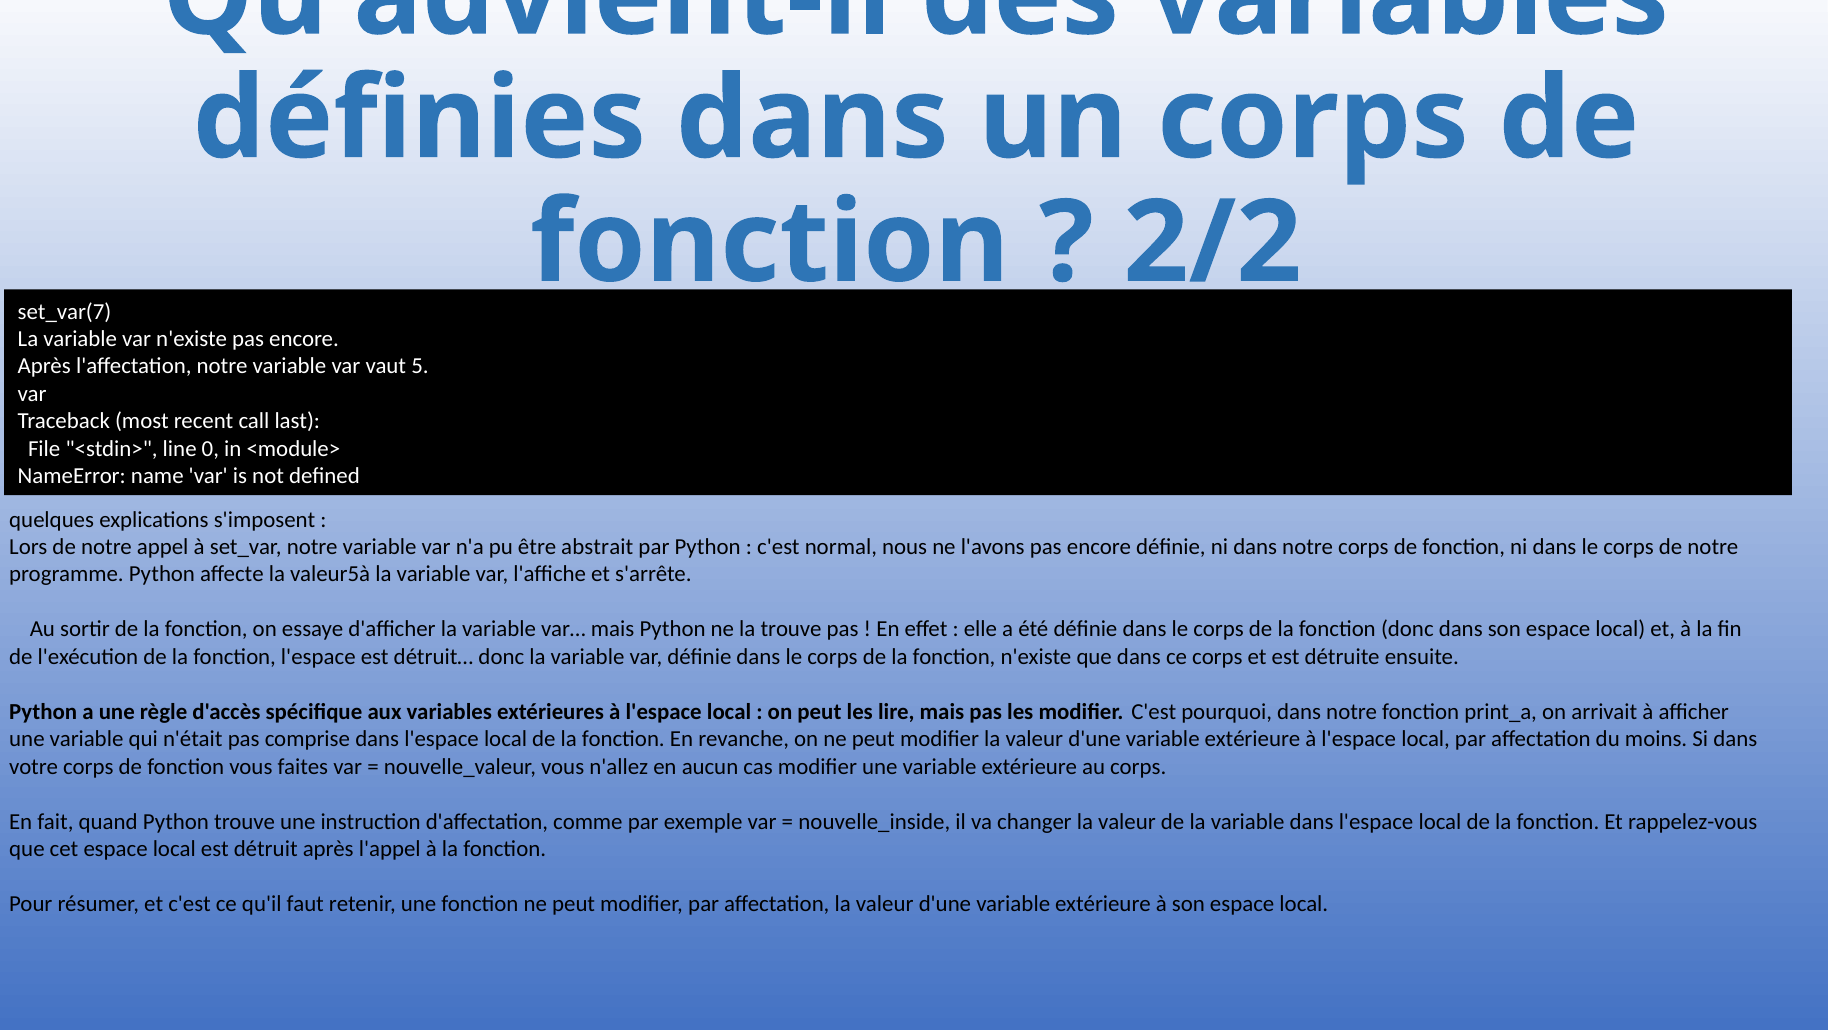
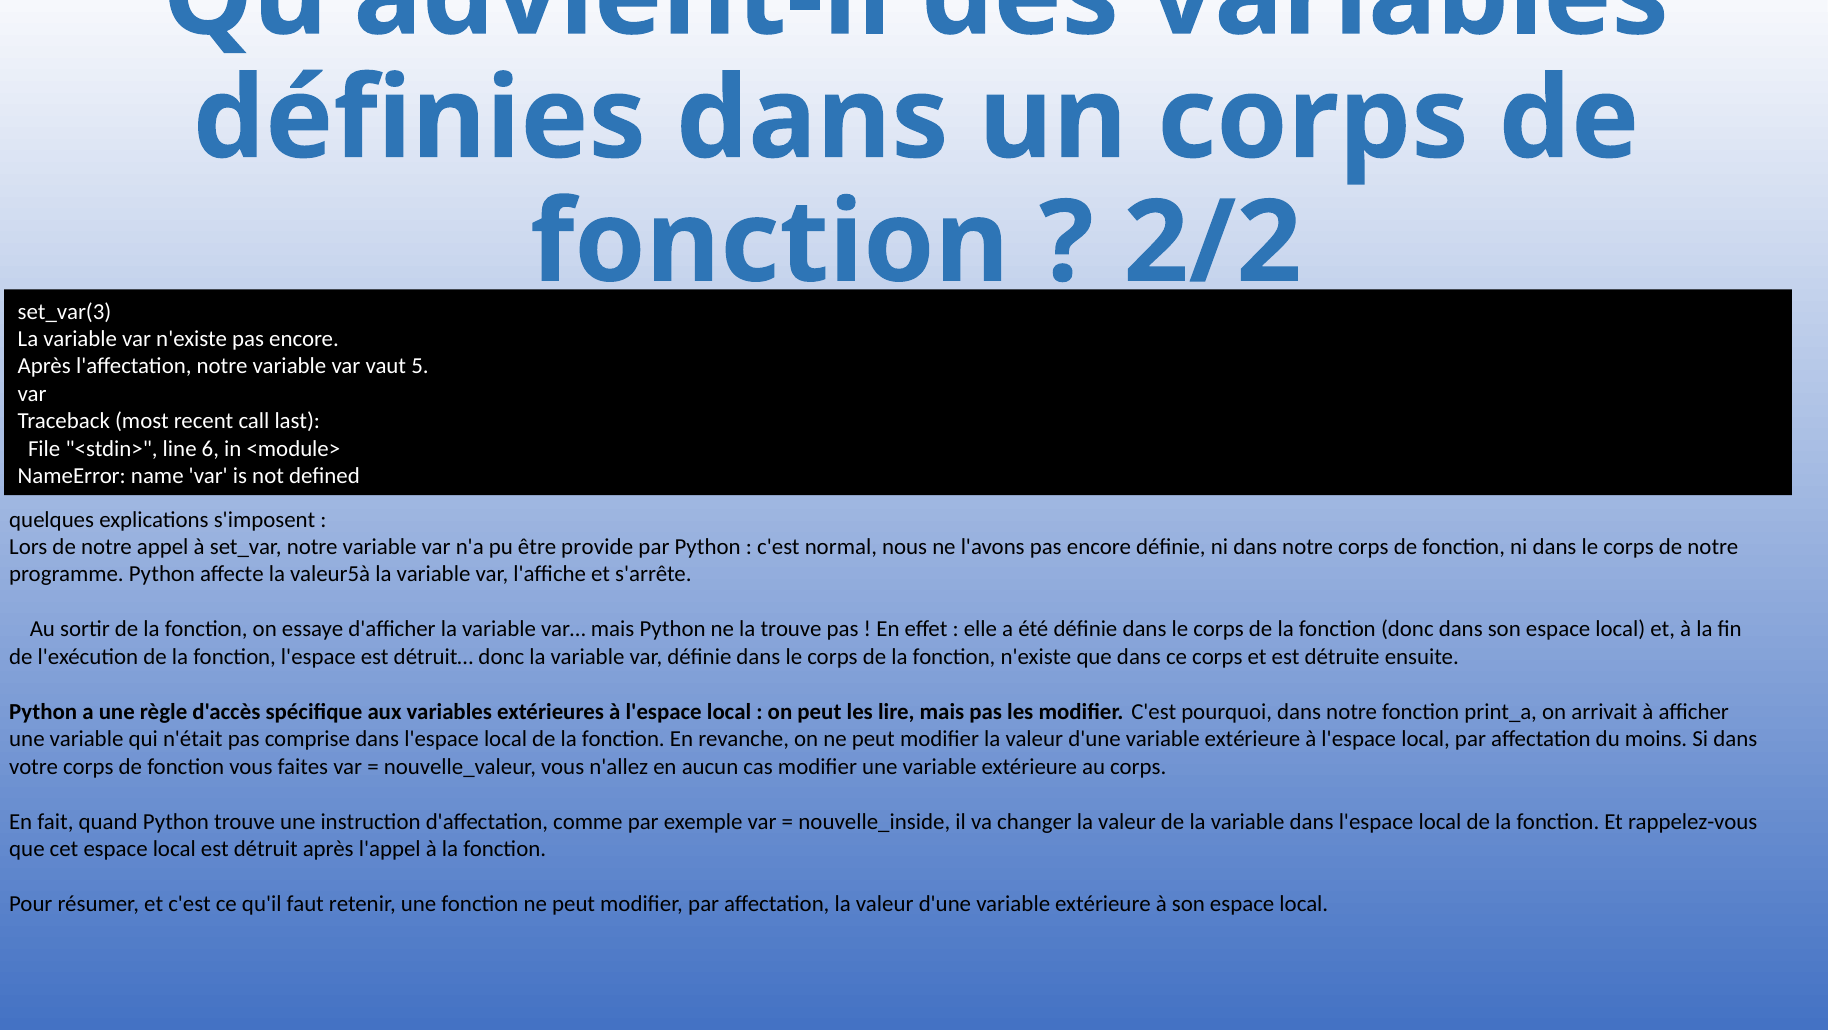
set_var(7: set_var(7 -> set_var(3 (65, 312)
0: 0 -> 6 (210, 449)
abstrait: abstrait -> provide (597, 547)
